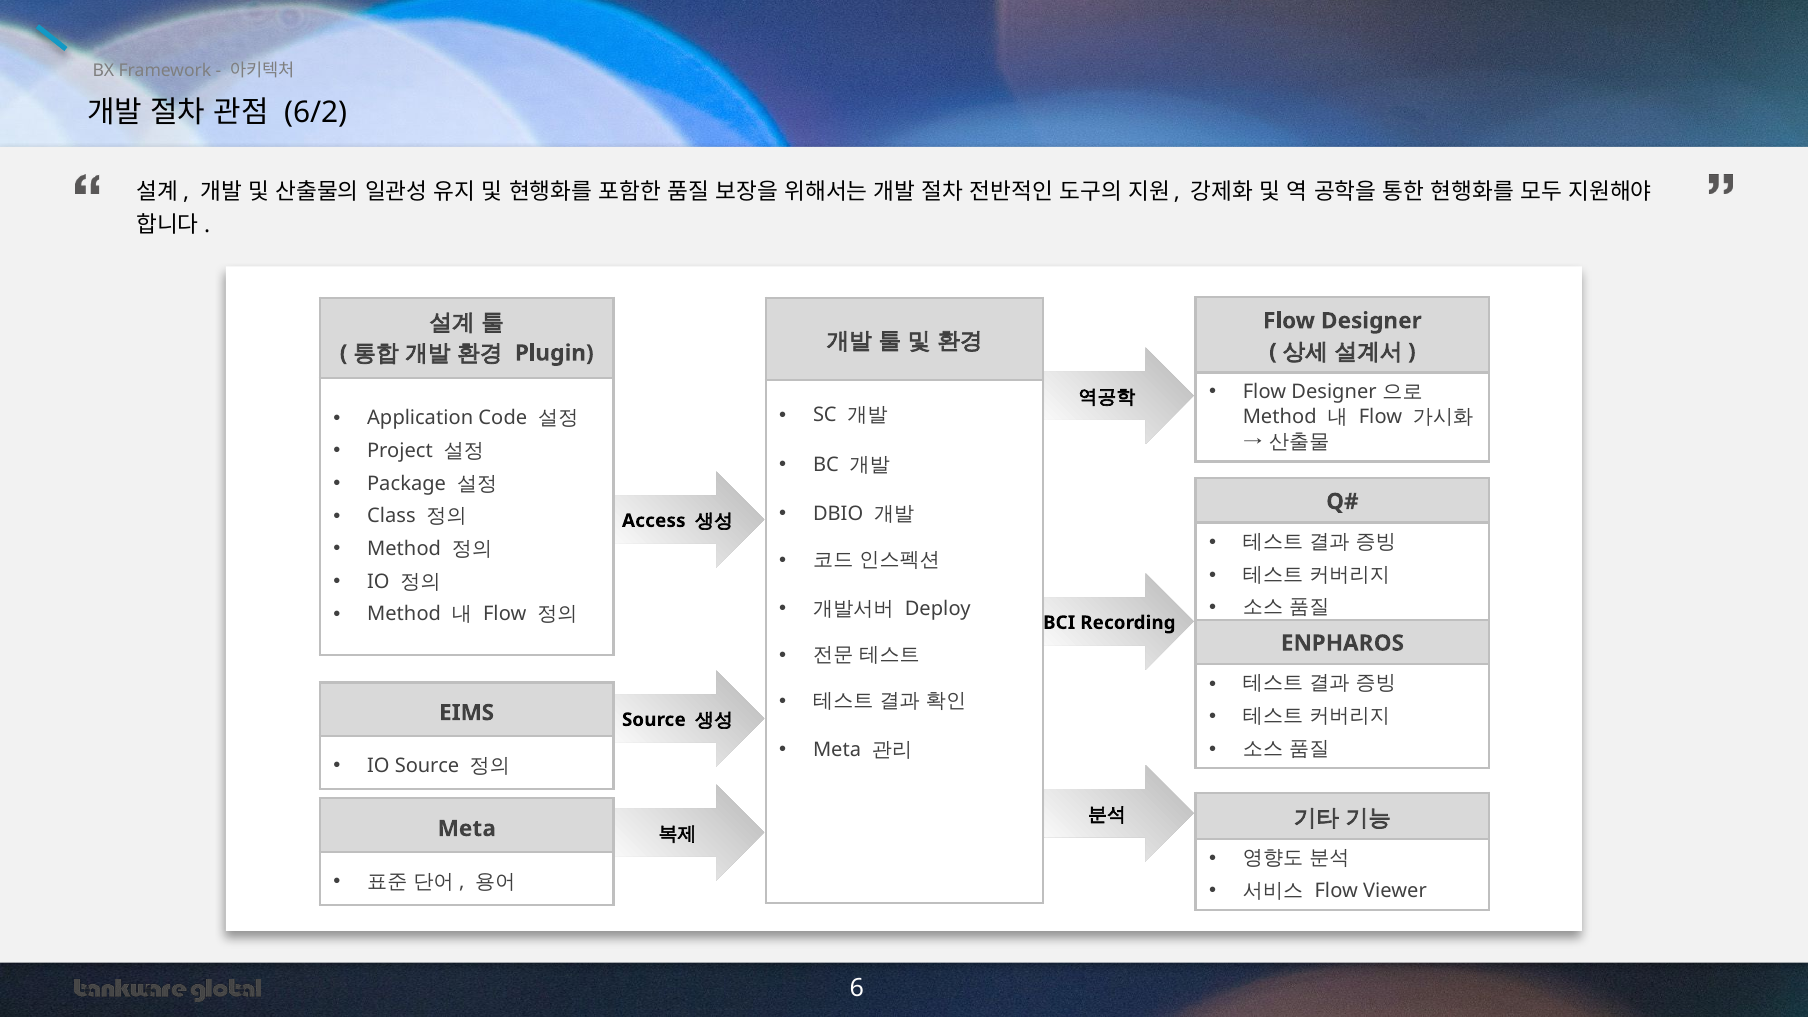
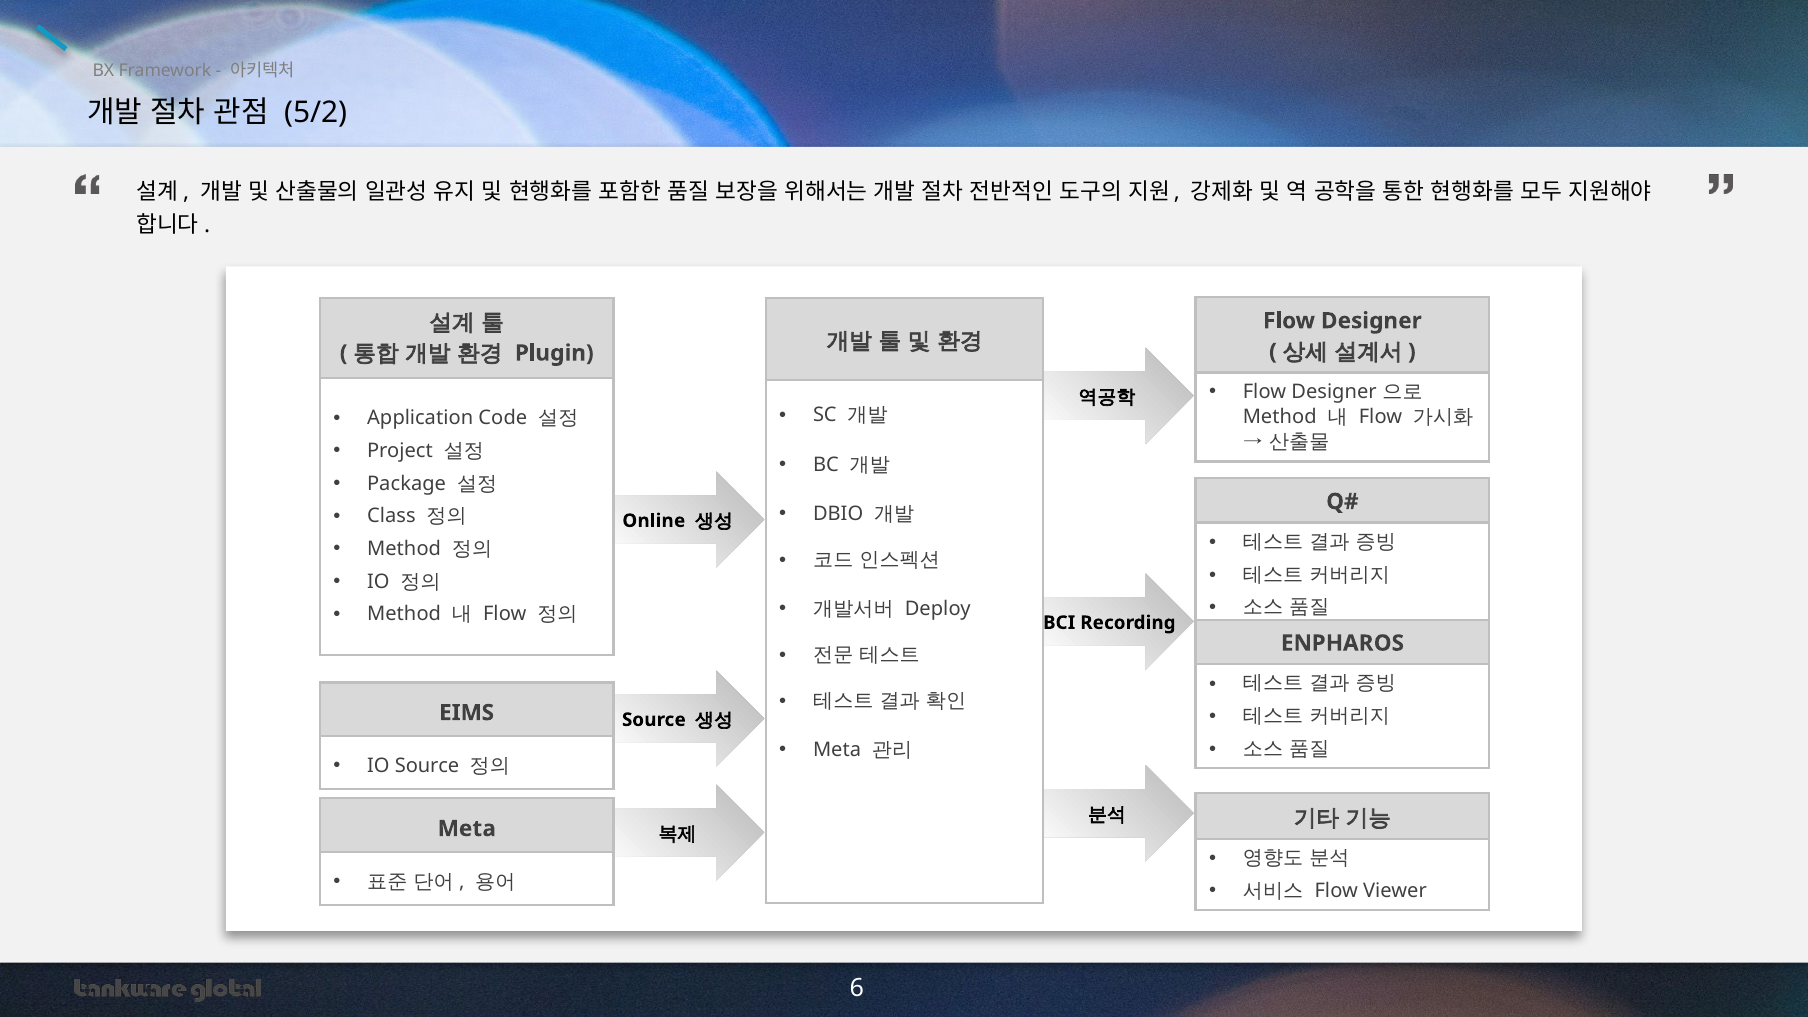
6/2: 6/2 -> 5/2 (316, 112)
Access: Access -> Online (654, 521)
